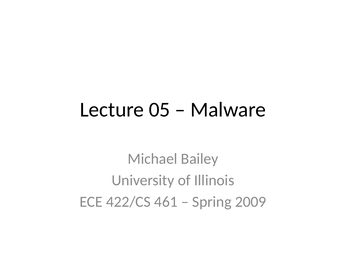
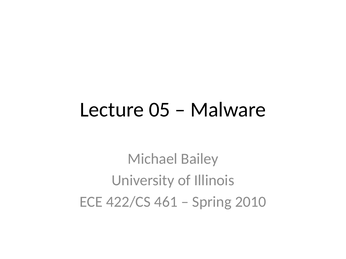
2009: 2009 -> 2010 (251, 202)
